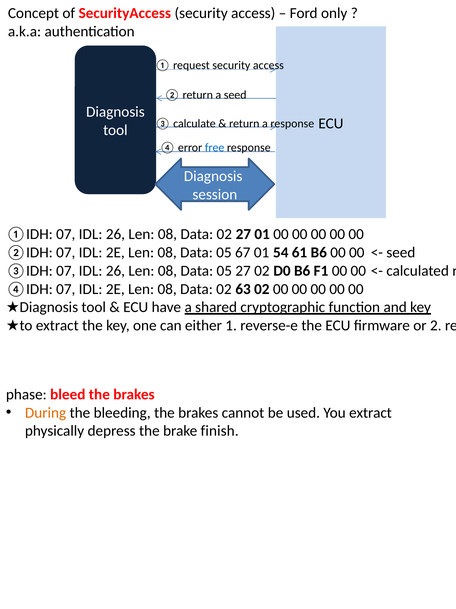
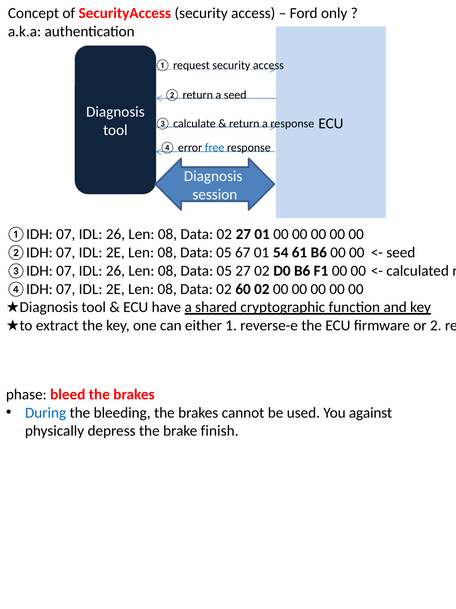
63: 63 -> 60 (243, 289)
During colour: orange -> blue (46, 412)
You extract: extract -> against (370, 412)
